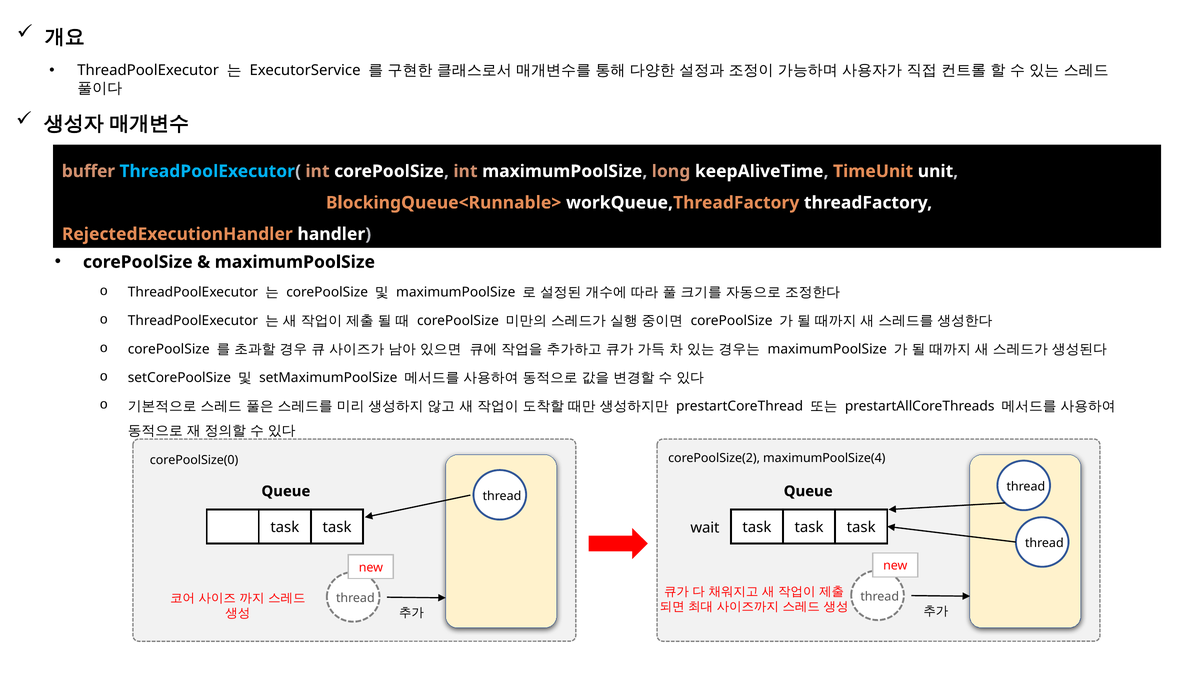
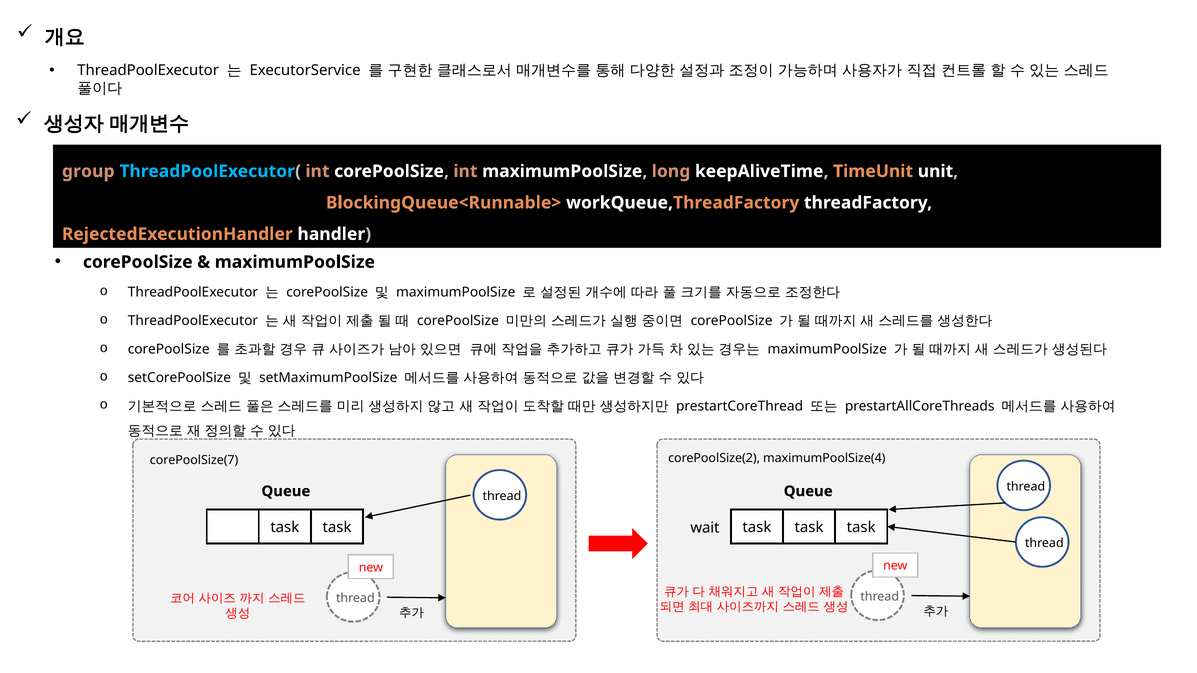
buffer: buffer -> group (88, 171)
corePoolSize(0: corePoolSize(0 -> corePoolSize(7 (194, 460)
